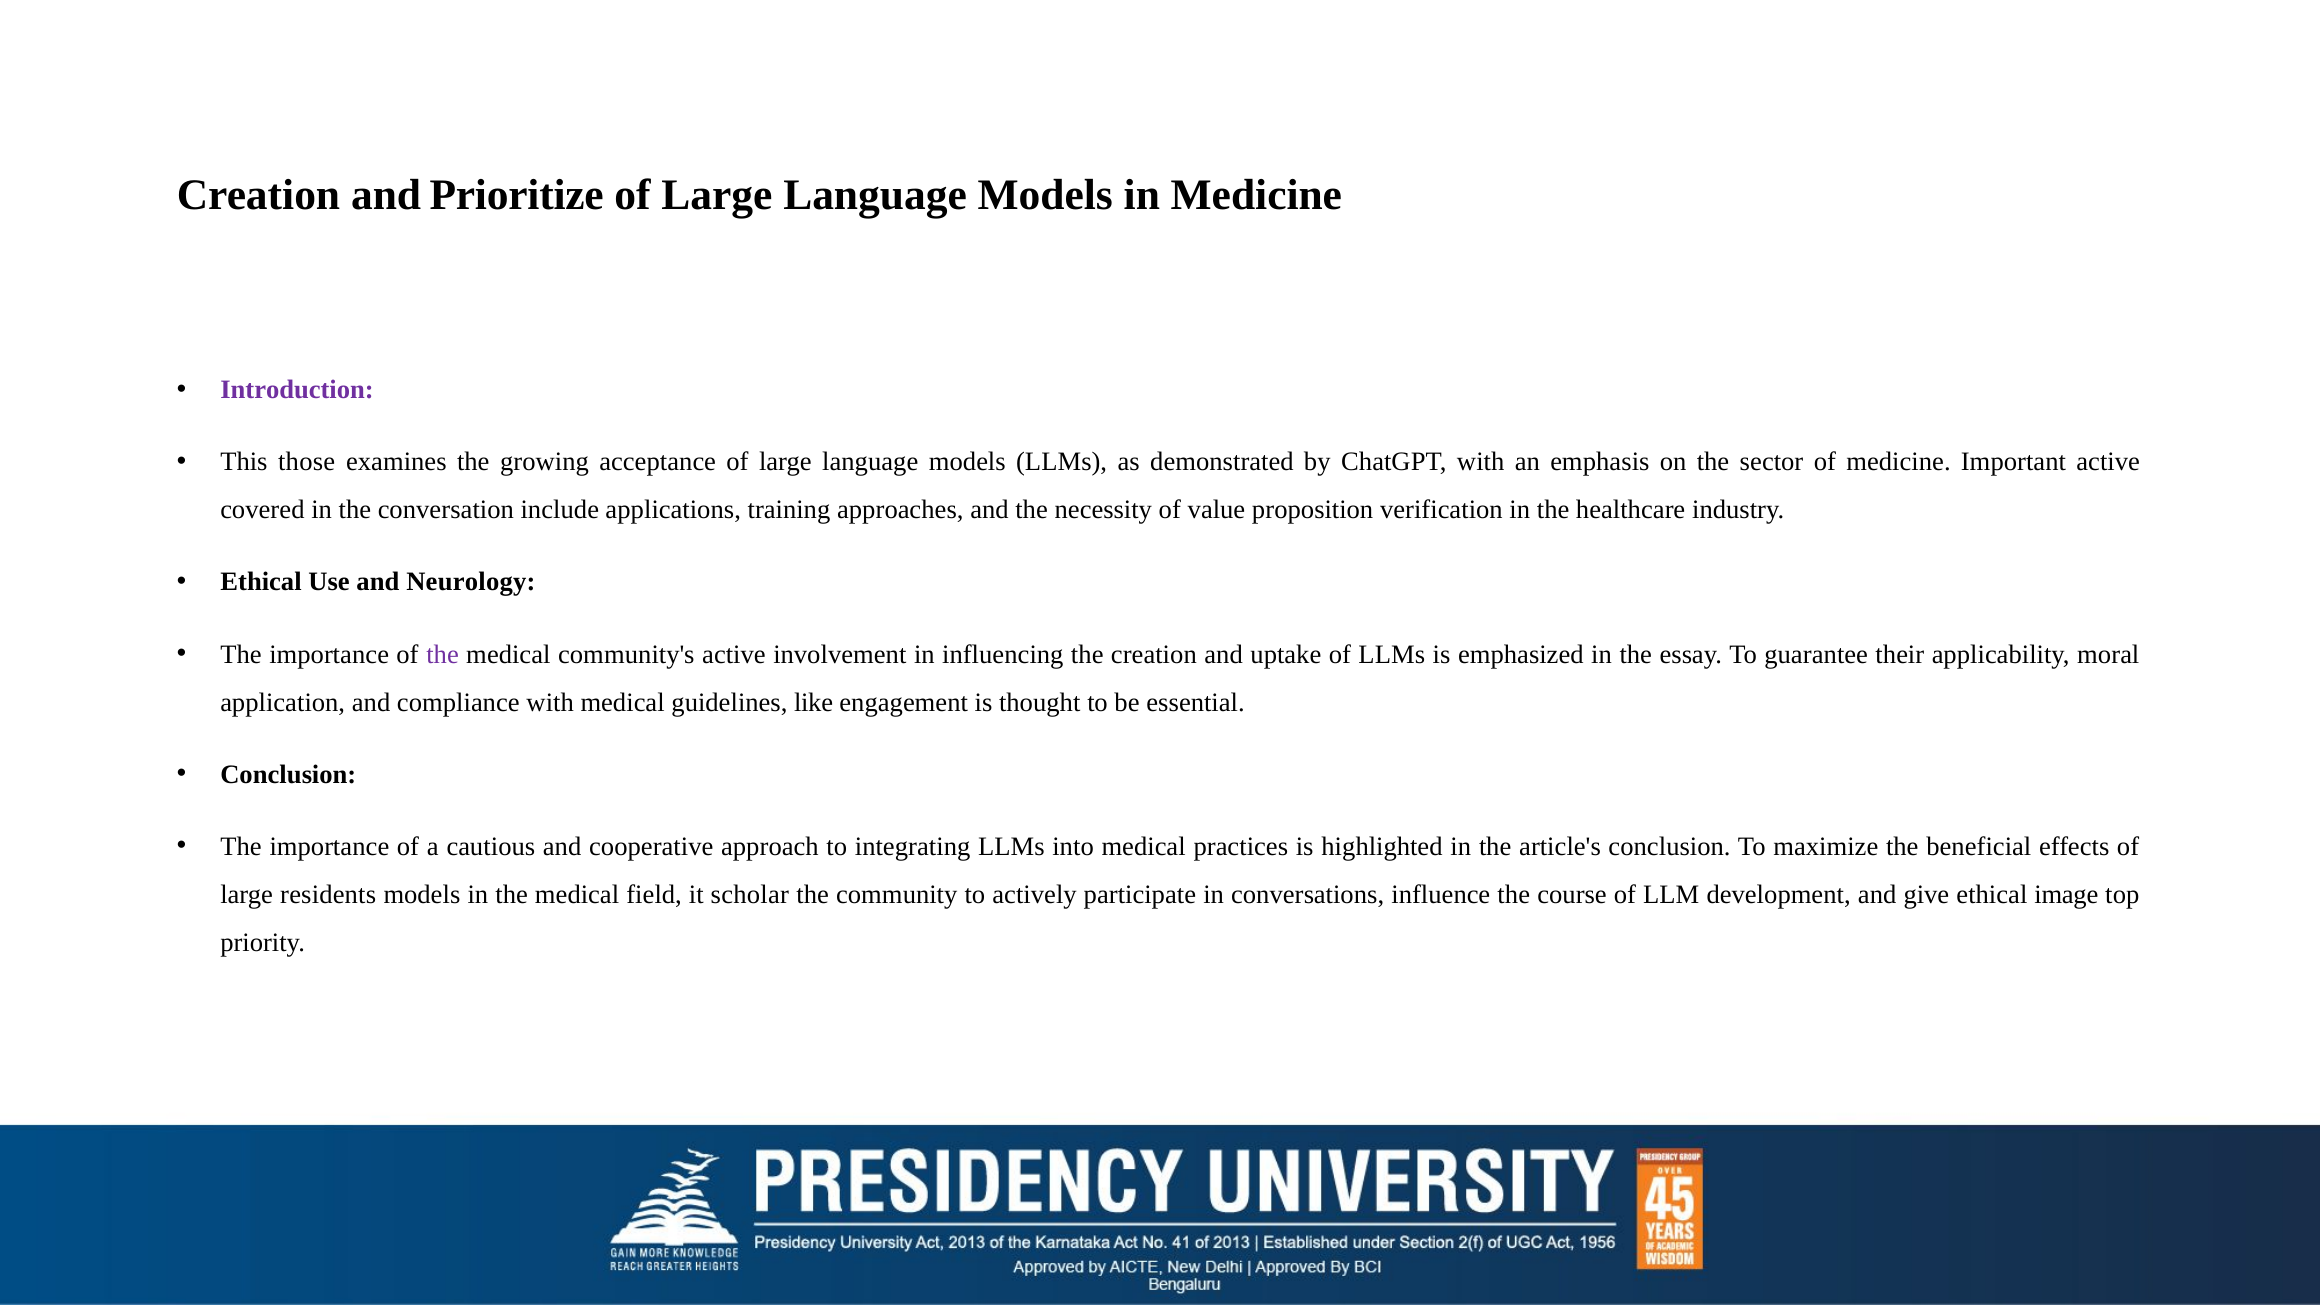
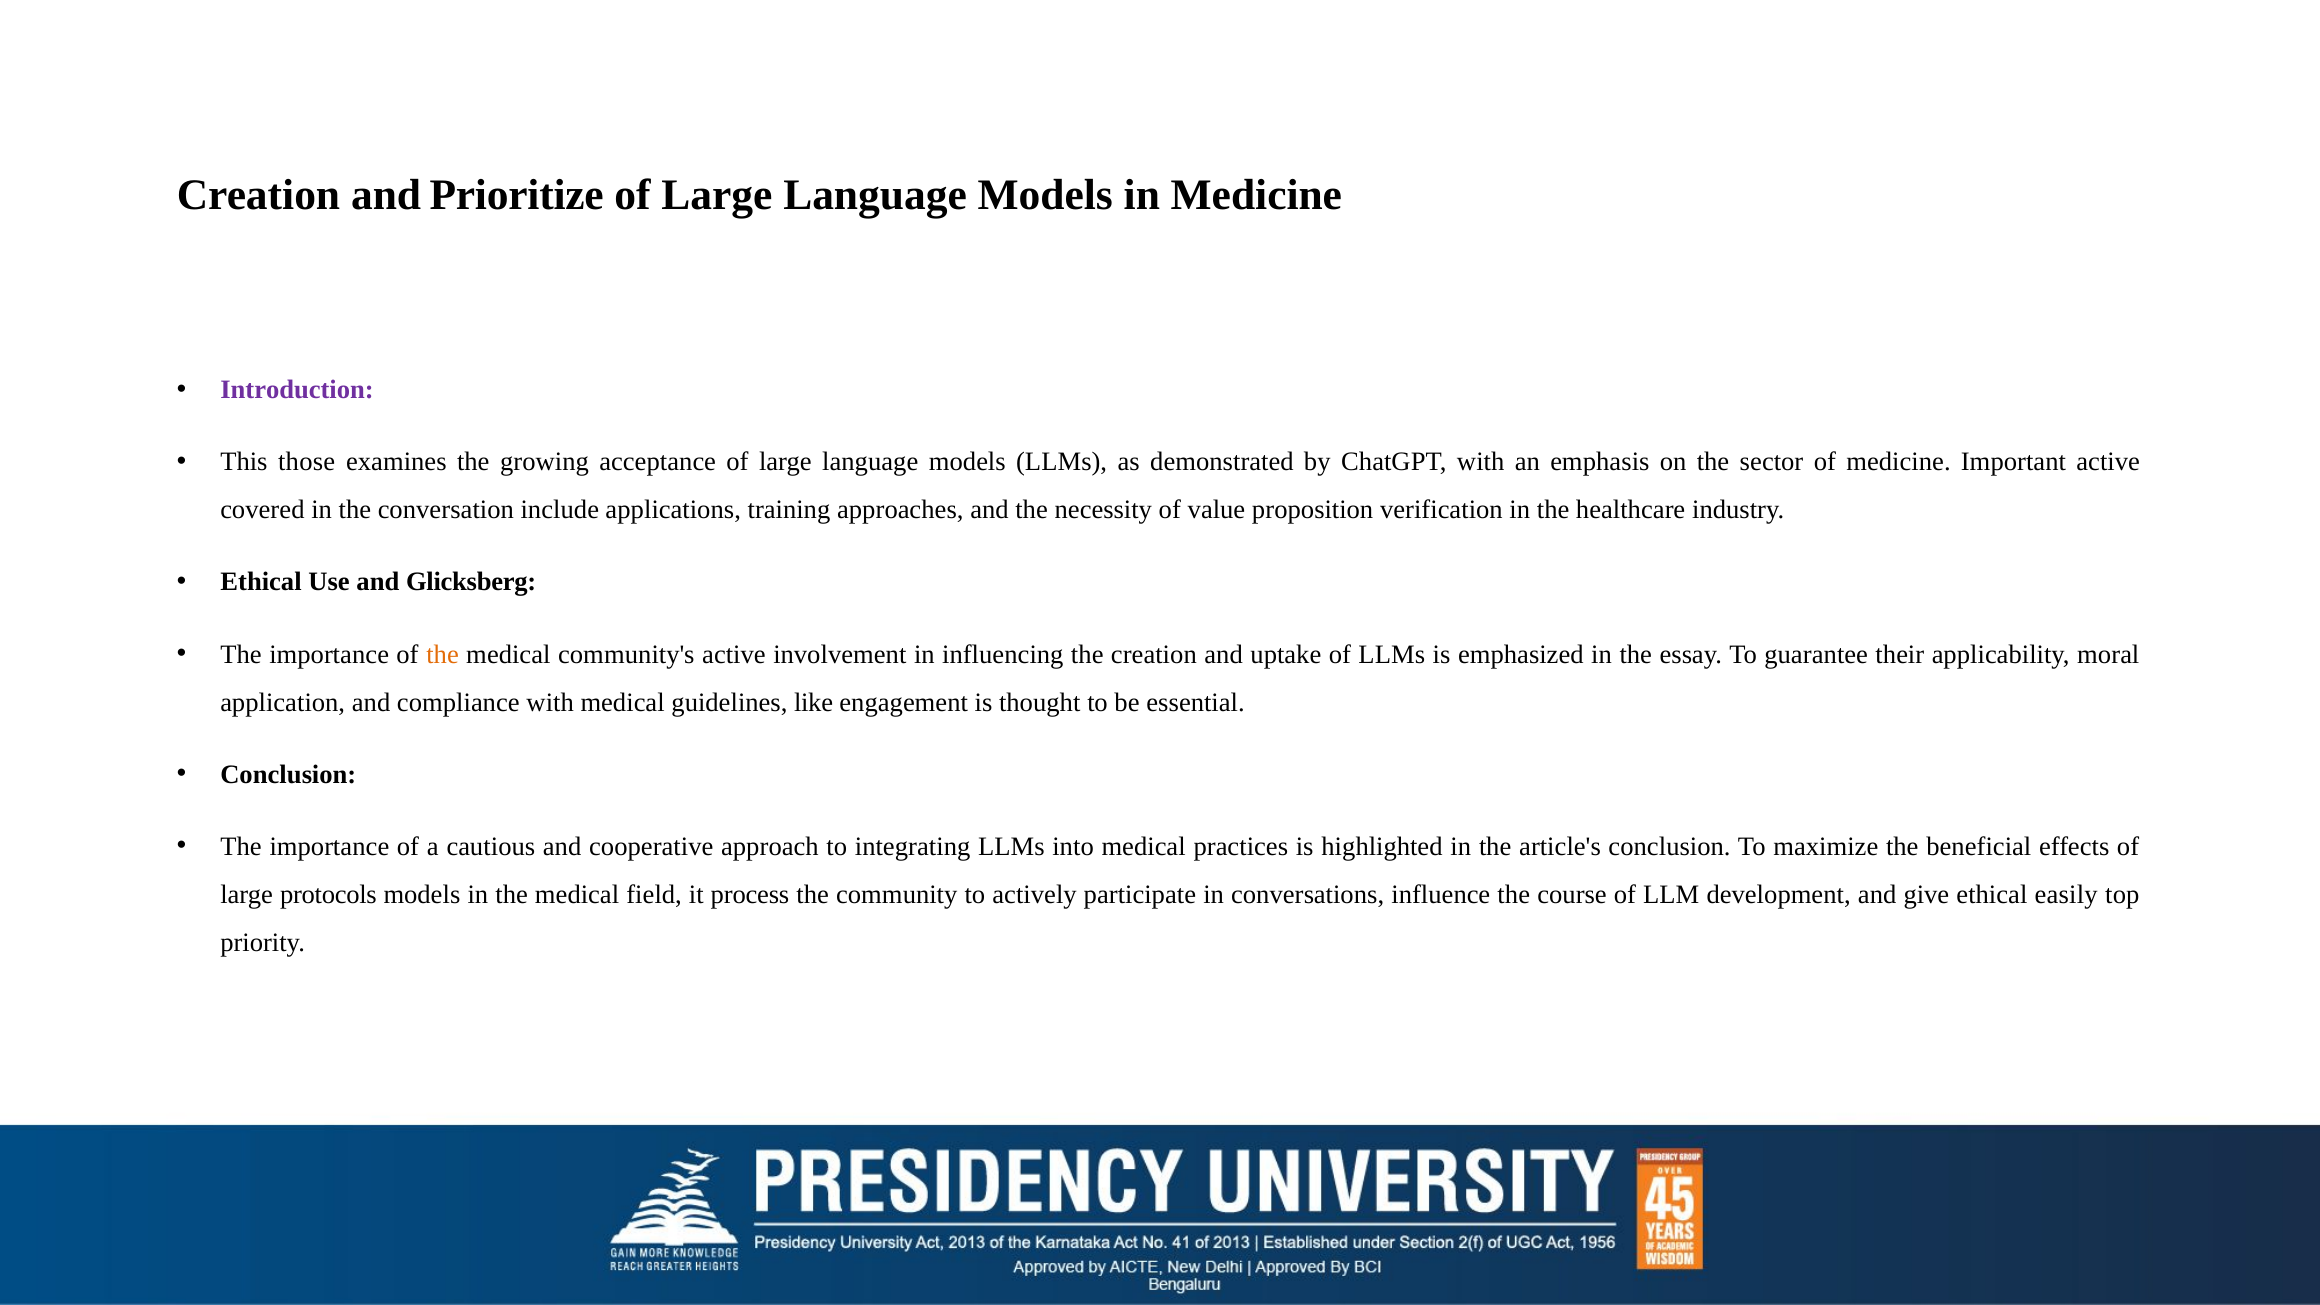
Neurology: Neurology -> Glicksberg (471, 582)
the colour: purple -> orange (443, 654)
residents: residents -> protocols (328, 894)
scholar: scholar -> process (750, 894)
image: image -> easily (2066, 894)
